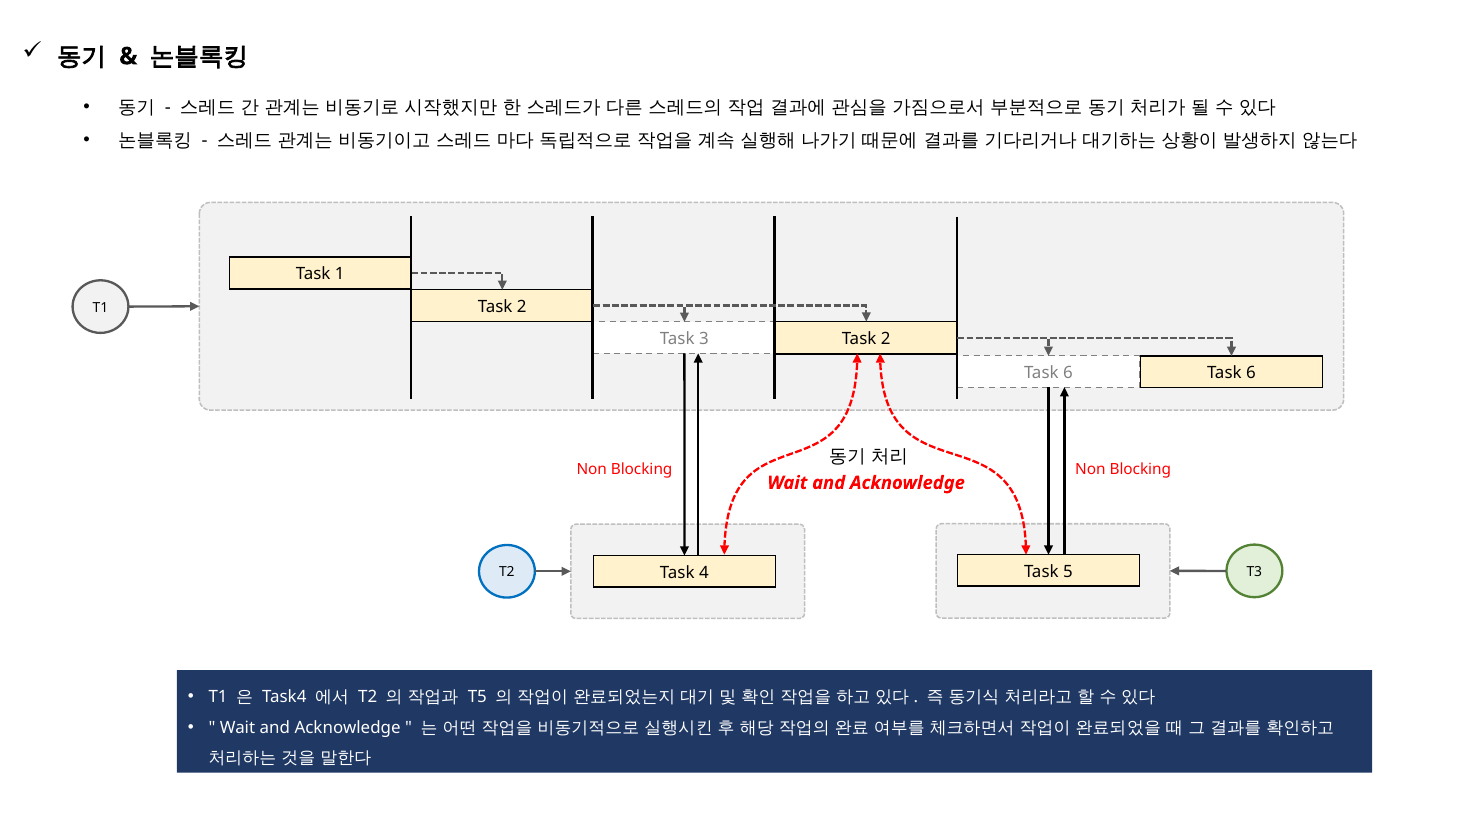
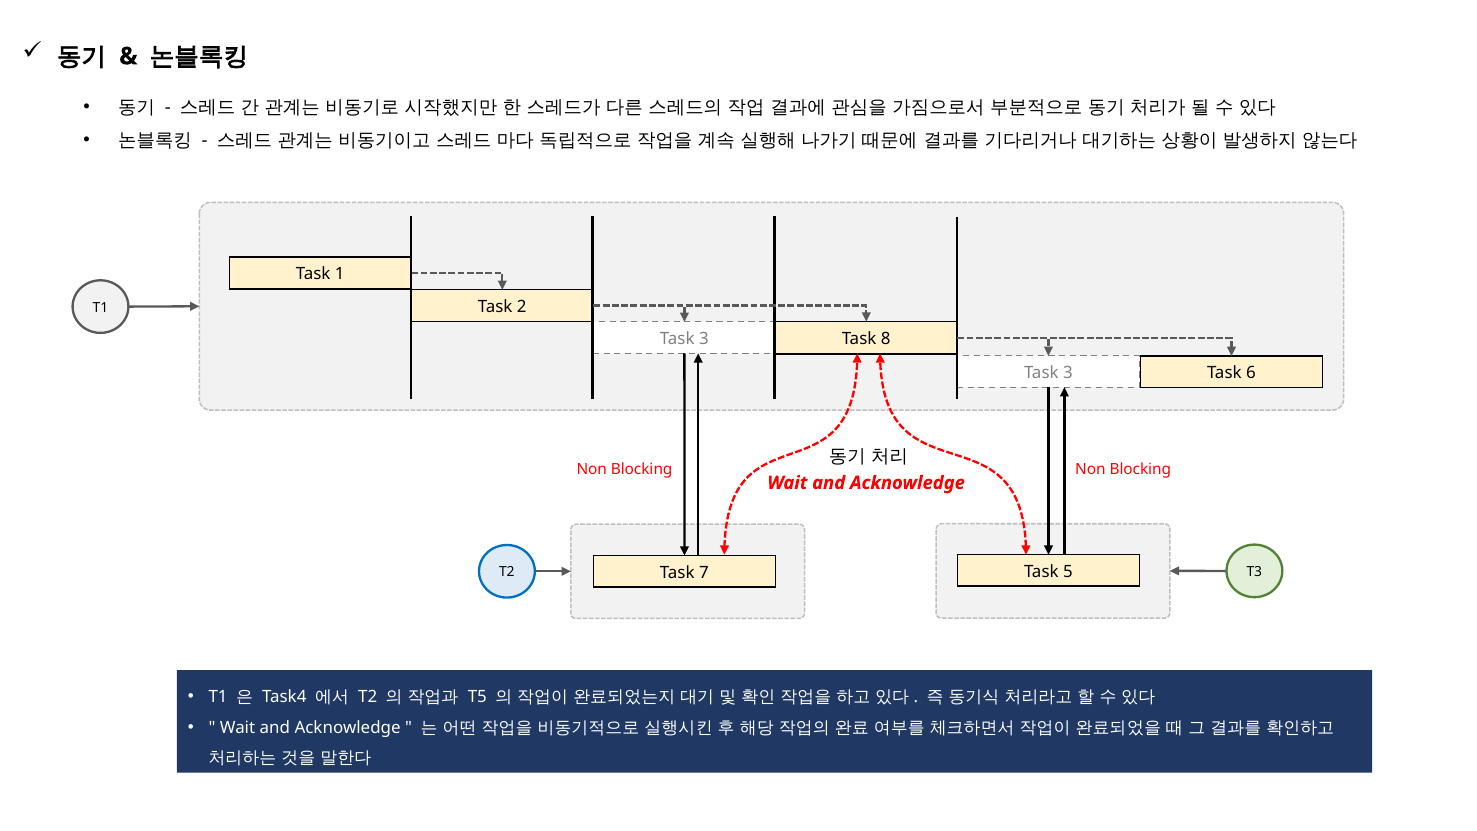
2: 2 -> 8 (886, 339)
6: 6 -> 3 (1068, 373)
4: 4 -> 7 (704, 572)
